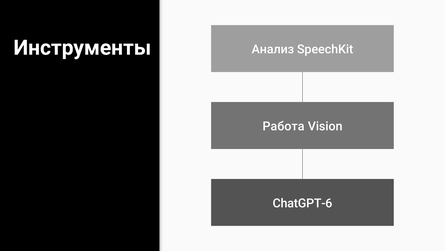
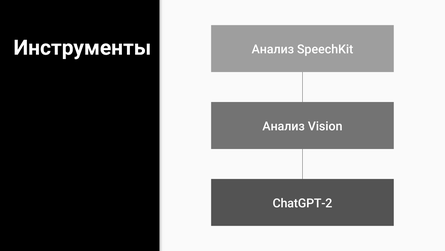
Работа: Работа -> Анализ (284, 126)
ChatGPT-6: ChatGPT-6 -> ChatGPT-2 (302, 203)
